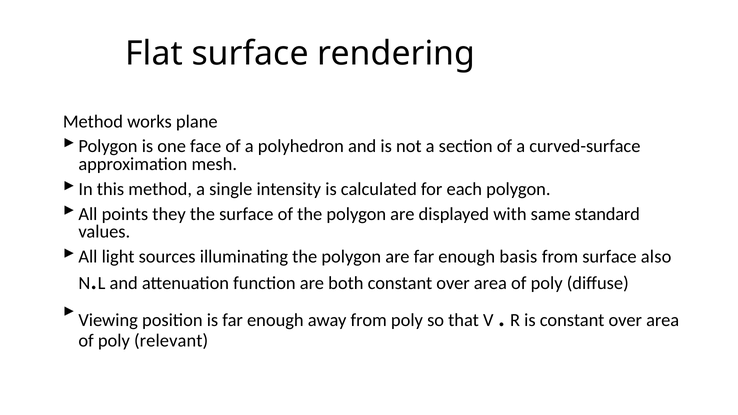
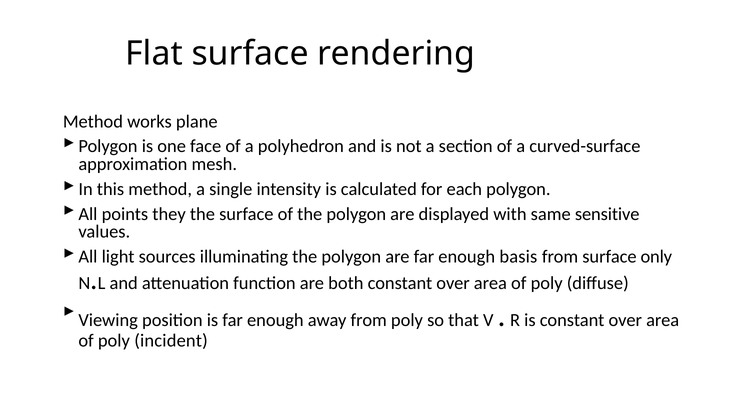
standard: standard -> sensitive (607, 214)
also: also -> only (656, 257)
relevant: relevant -> incident (171, 341)
